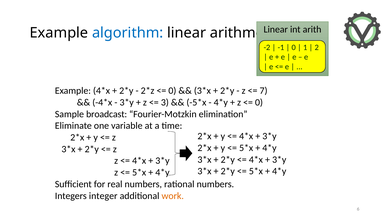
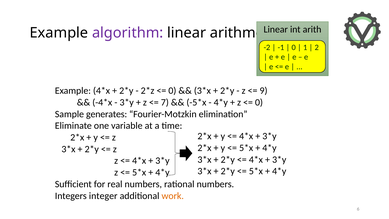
algorithm colour: blue -> purple (128, 33)
7: 7 -> 9 (264, 91)
3: 3 -> 7 (165, 102)
broadcast: broadcast -> generates (107, 114)
